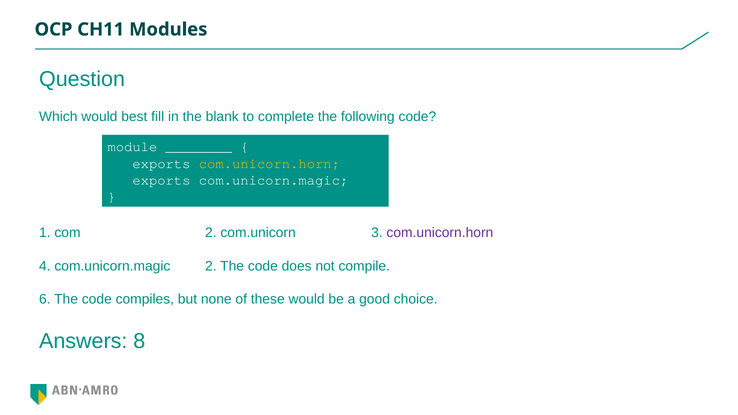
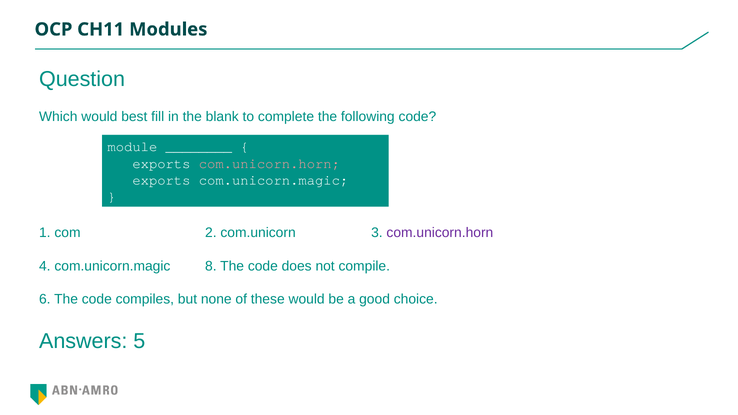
com.unicorn.horn colour: yellow -> pink (269, 163)
com.unicorn.magic 2: 2 -> 8 (211, 266)
8: 8 -> 5 (139, 341)
